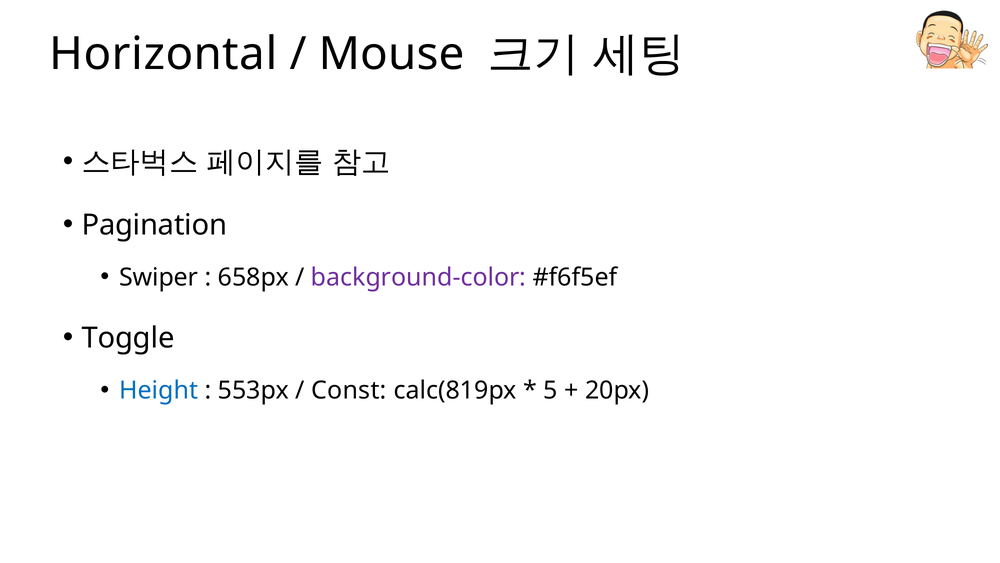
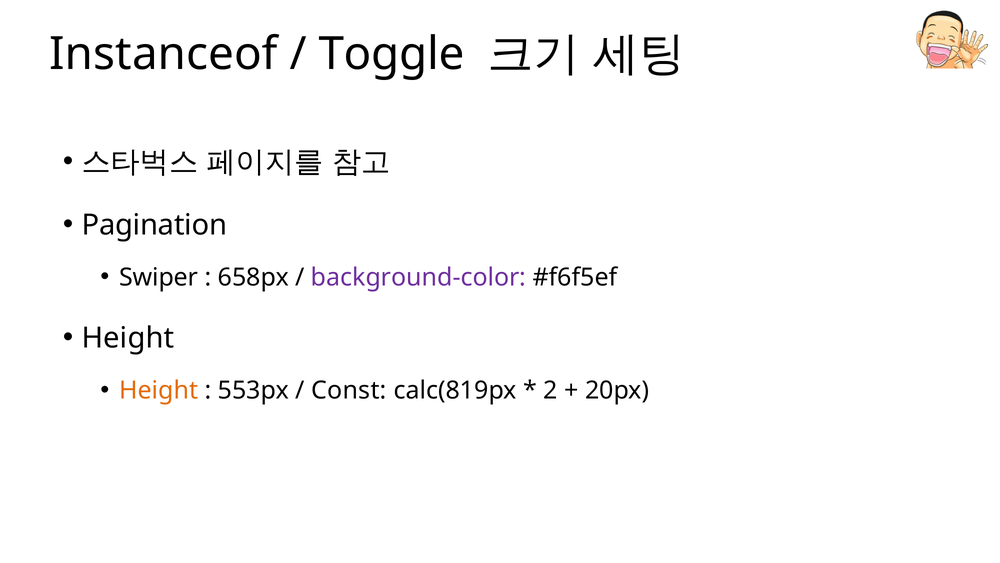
Horizontal: Horizontal -> Instanceof (164, 54)
Mouse: Mouse -> Toggle (392, 54)
Toggle: Toggle -> Height (128, 338)
Height colour: blue -> orange (159, 390)
5: 5 -> 2 (551, 390)
